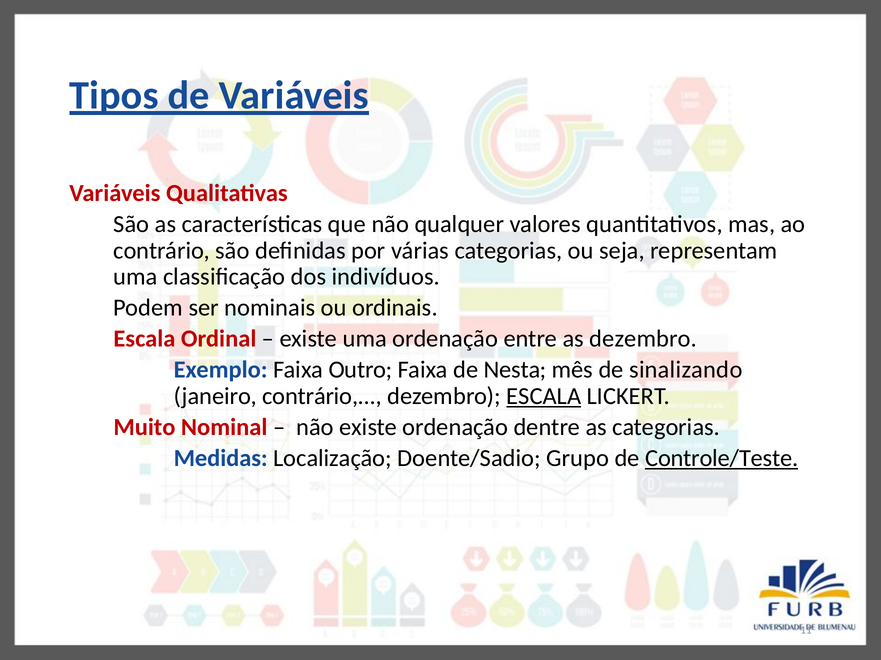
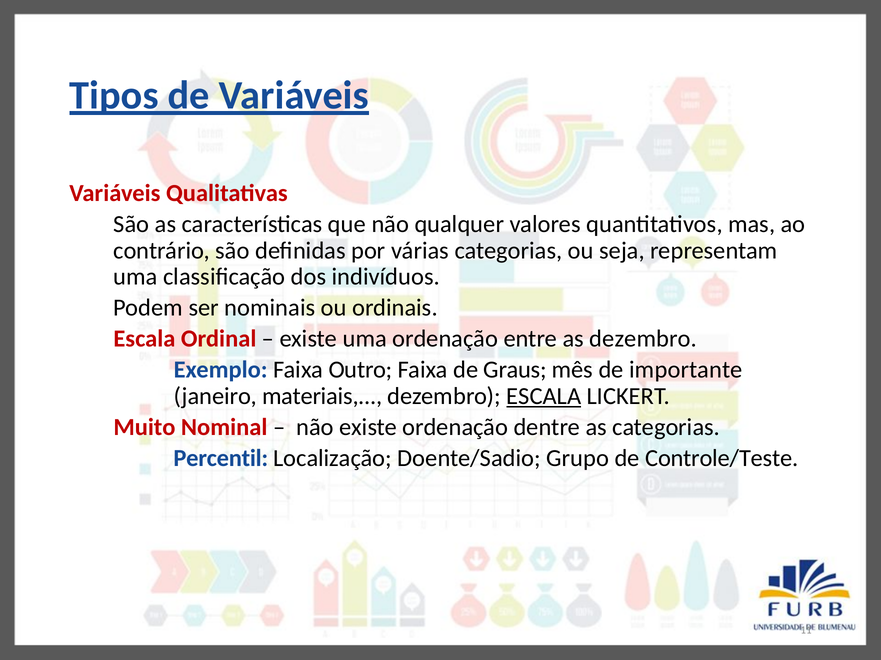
Nesta: Nesta -> Graus (515, 370)
sinalizando: sinalizando -> importante (686, 370)
janeiro contrário: contrário -> materiais (322, 397)
Medidas: Medidas -> Percentil (221, 459)
Controle/Teste underline: present -> none (722, 459)
